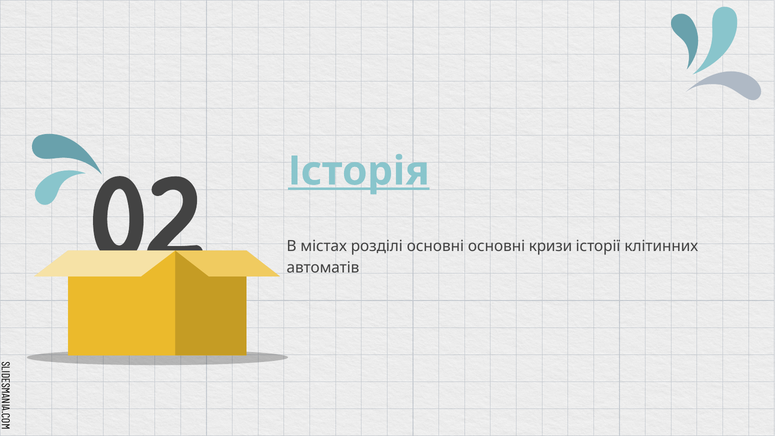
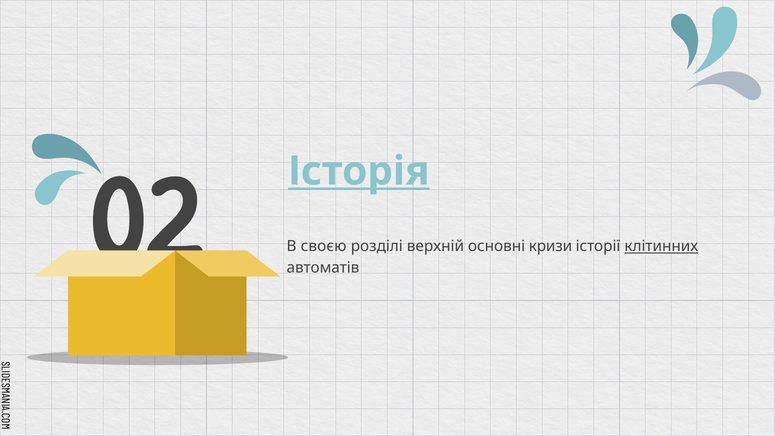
містах: містах -> своєю (324, 246)
розділі основні: основні -> верхній (435, 246)
клітинних underline: none -> present (661, 246)
